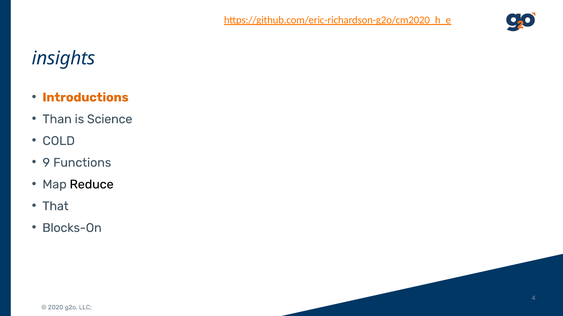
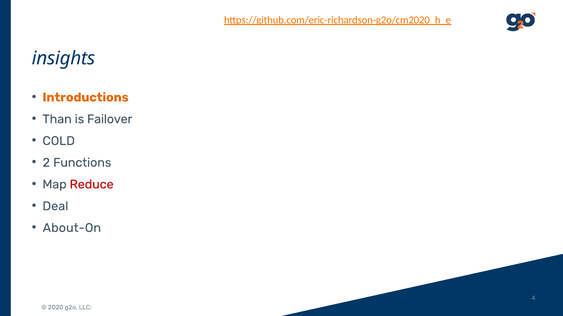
Science: Science -> Failover (110, 119)
9: 9 -> 2 (46, 163)
Reduce colour: black -> red (92, 185)
That: That -> Deal (55, 207)
Blocks-On: Blocks-On -> About-On (72, 228)
